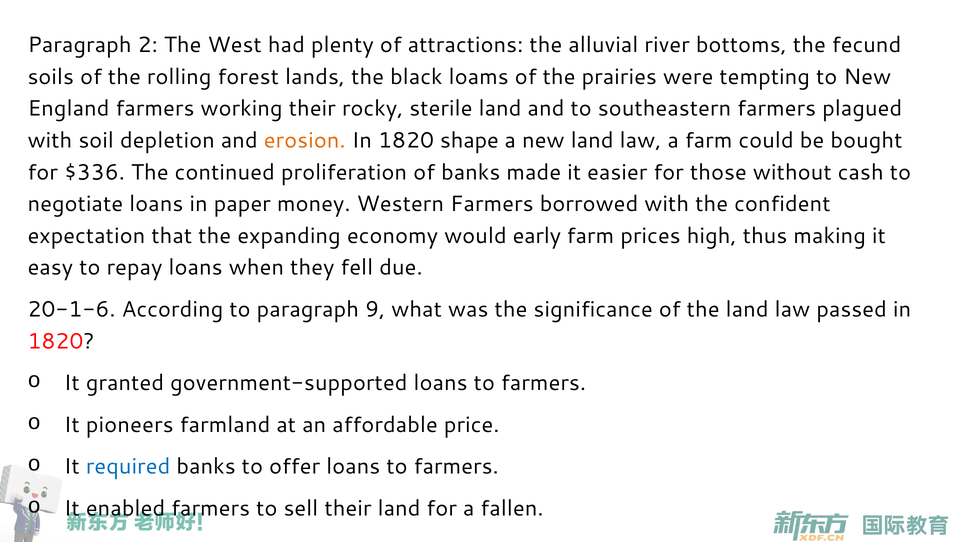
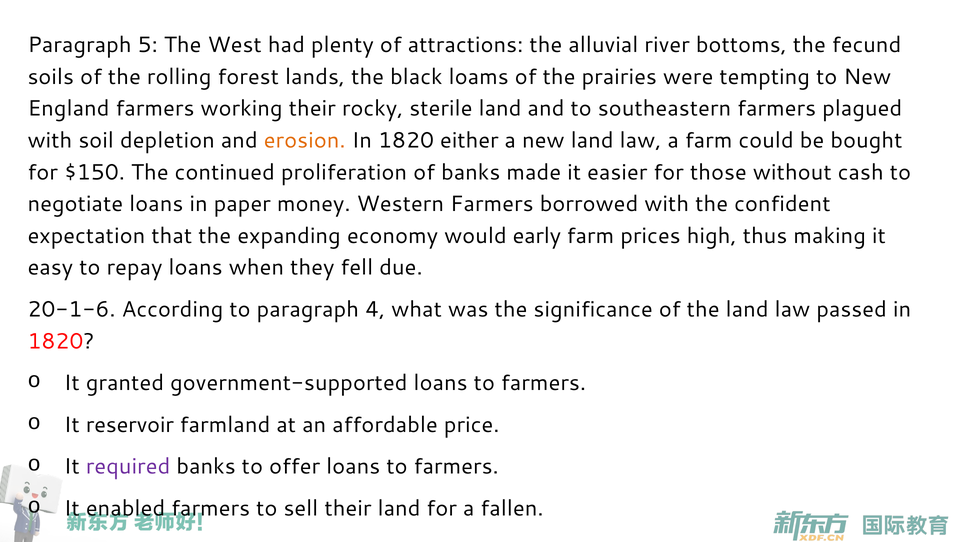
2: 2 -> 5 (148, 45)
shape: shape -> either (469, 140)
$336: $336 -> $150 (94, 172)
9: 9 -> 4 (375, 309)
pioneers: pioneers -> reservoir (130, 425)
required colour: blue -> purple (128, 466)
